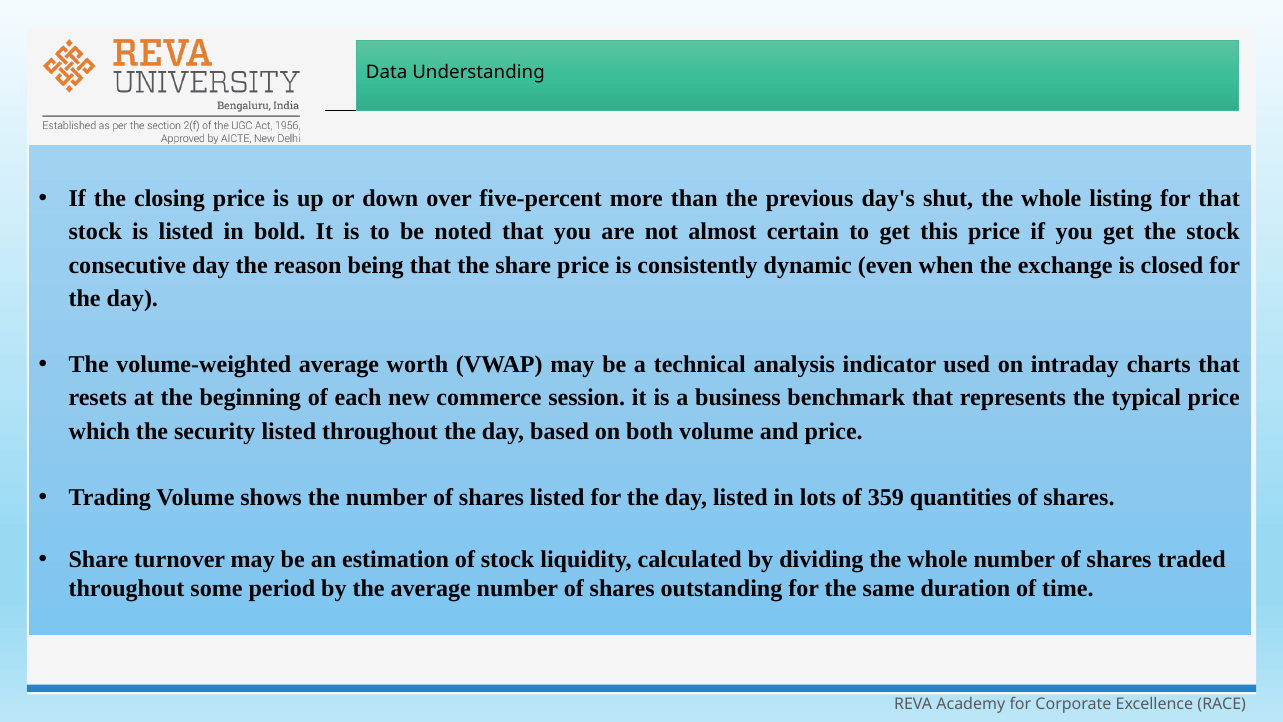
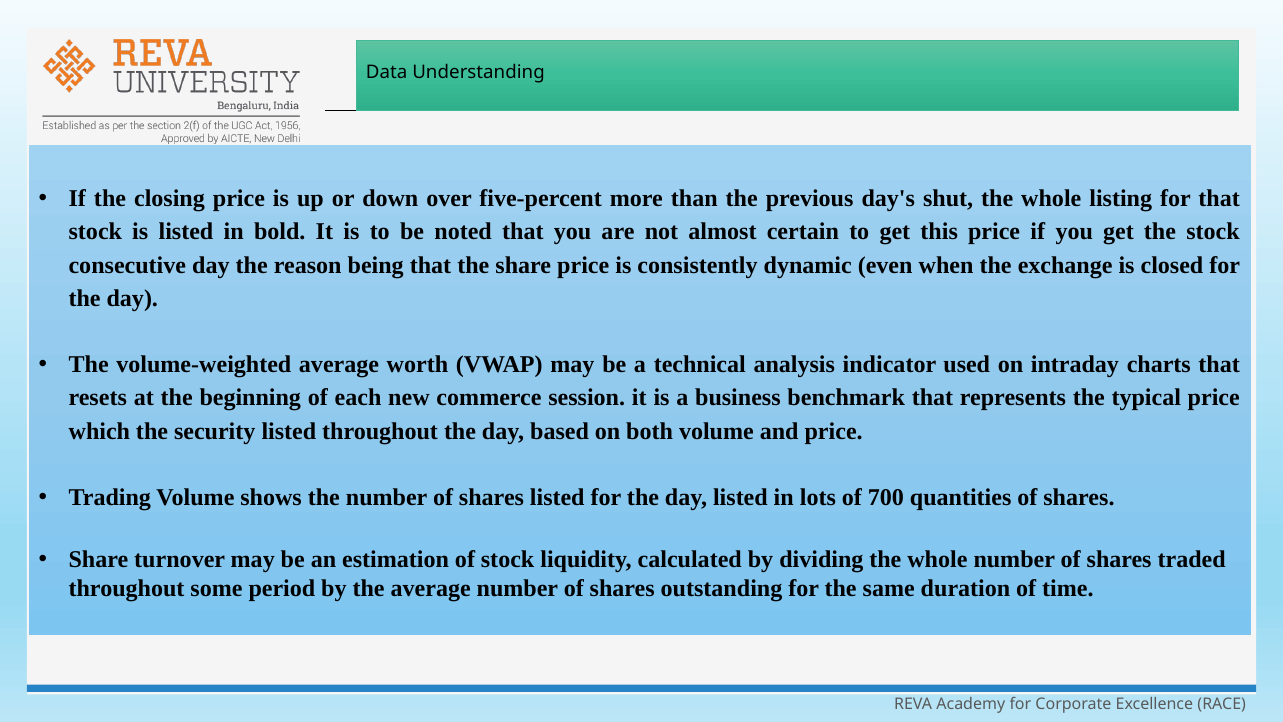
359: 359 -> 700 (886, 497)
